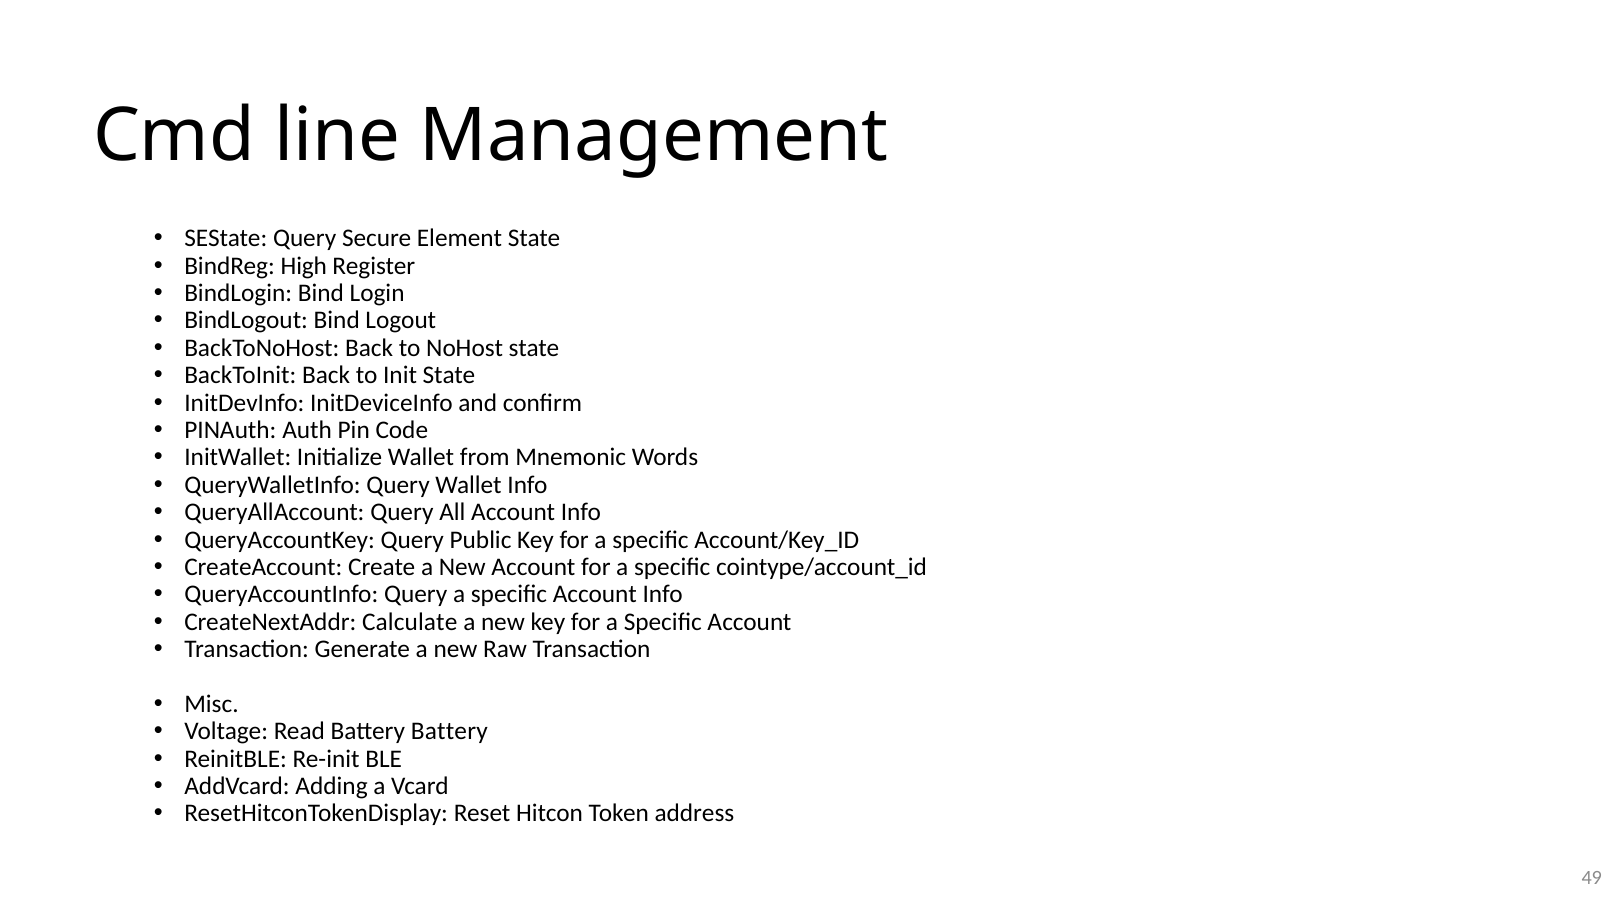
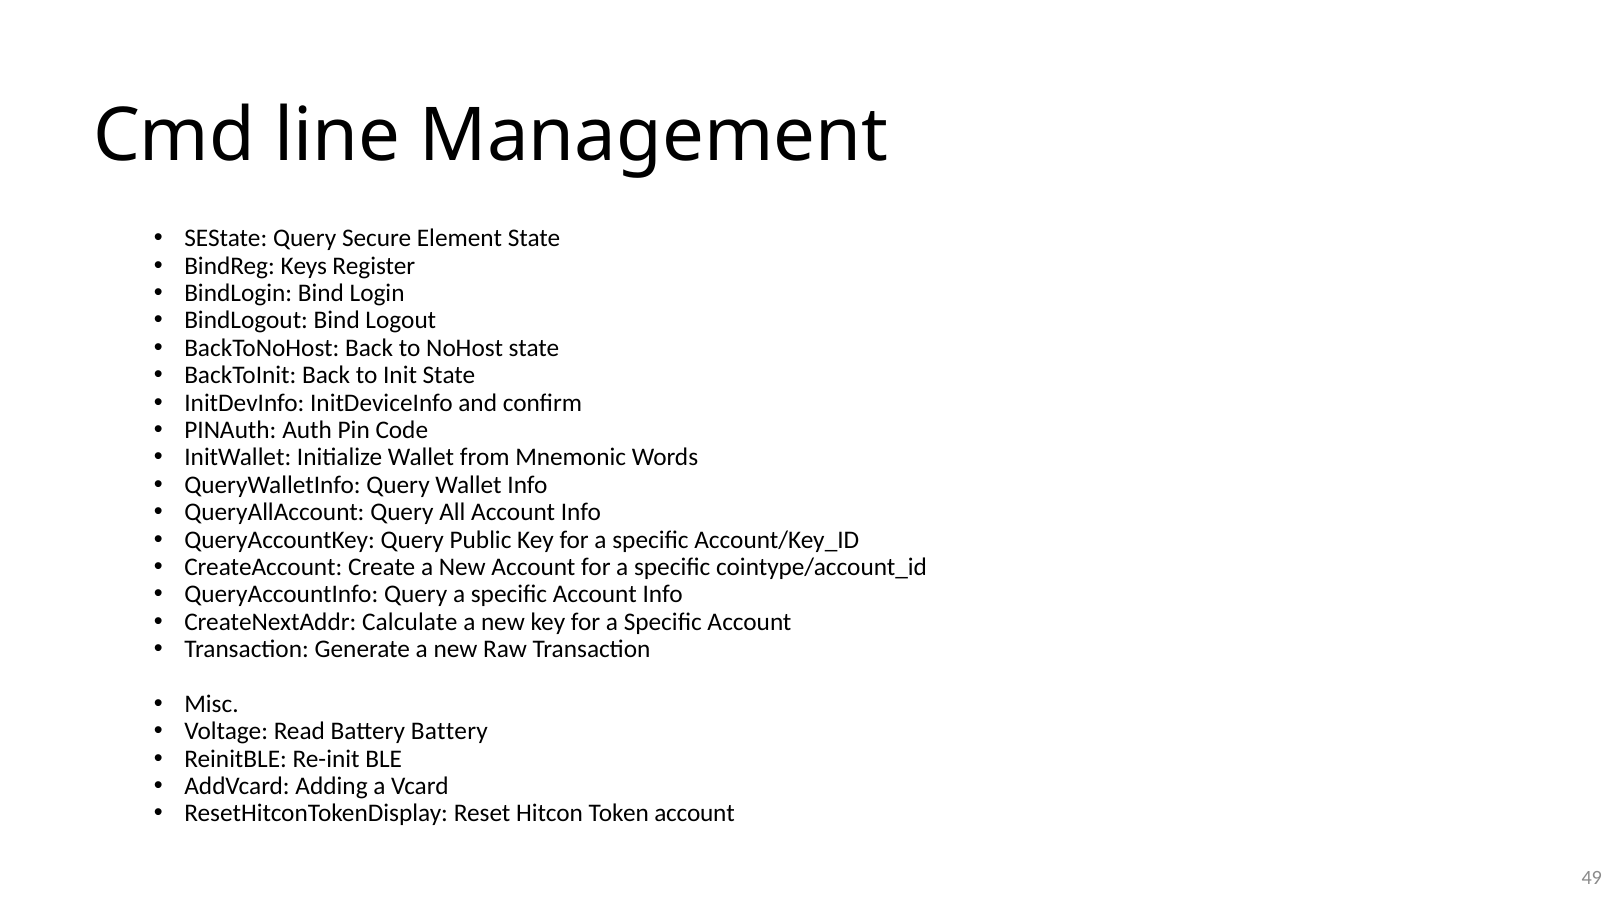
High: High -> Keys (304, 266)
Token address: address -> account (695, 813)
